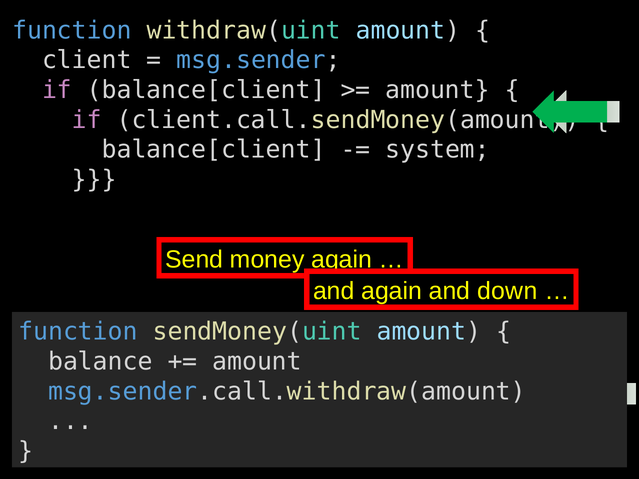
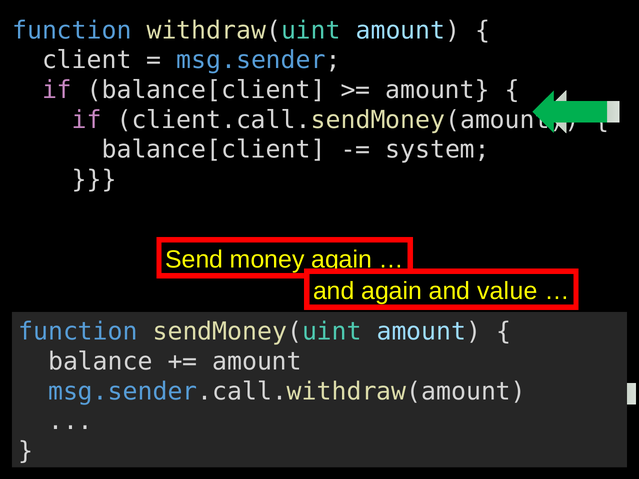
down: down -> value (507, 291)
